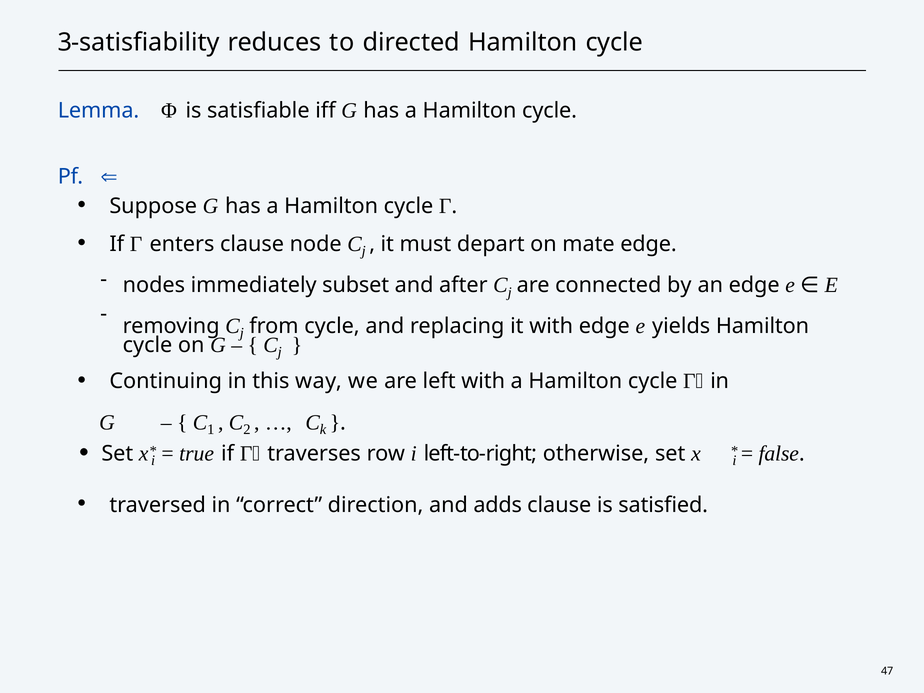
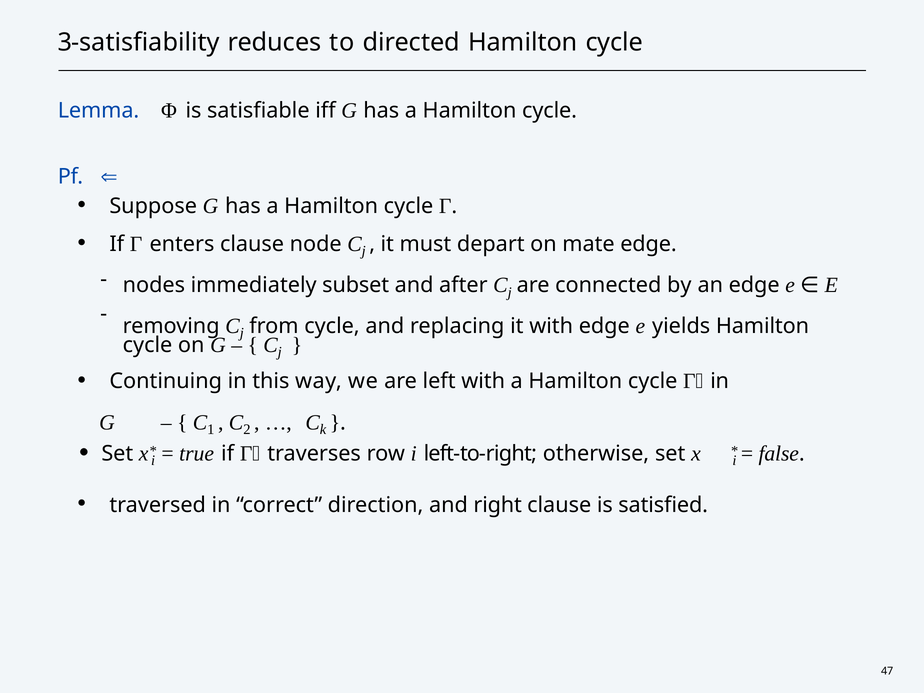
adds: adds -> right (498, 505)
